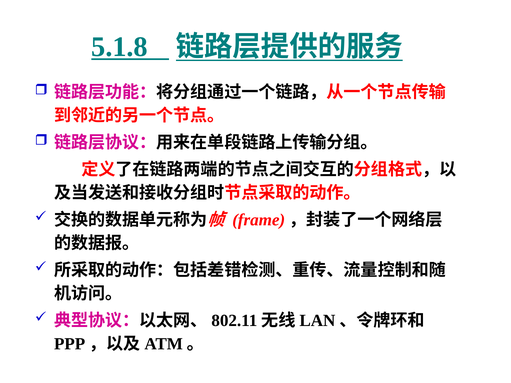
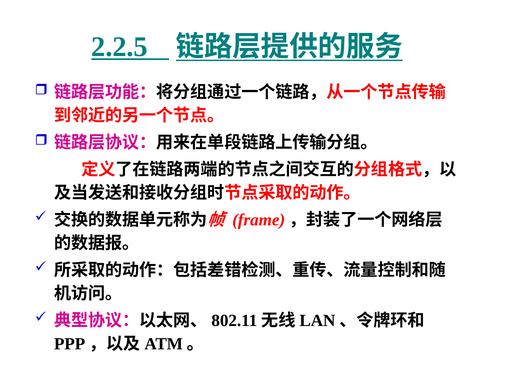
5.1.8: 5.1.8 -> 2.2.5 (120, 47)
